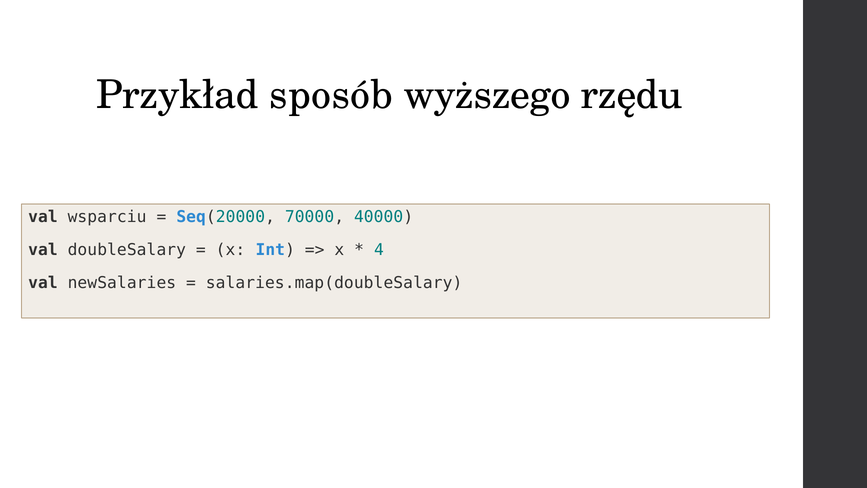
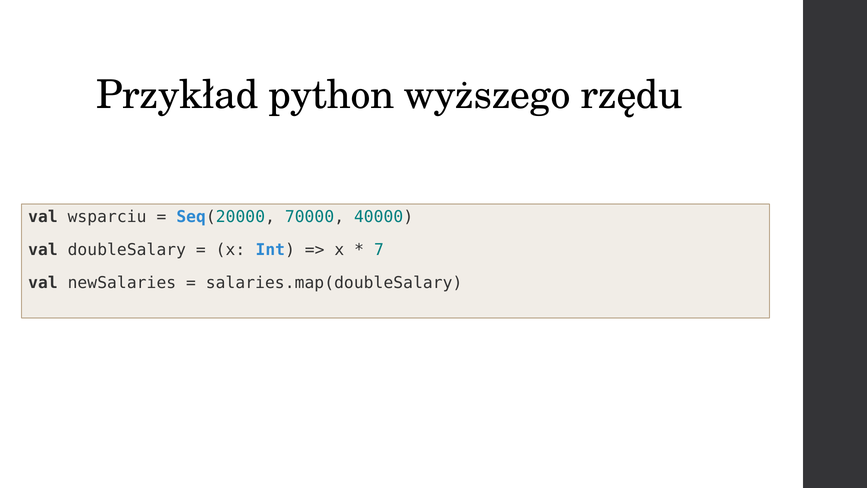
sposób: sposób -> python (331, 95)
4: 4 -> 7 (379, 250)
